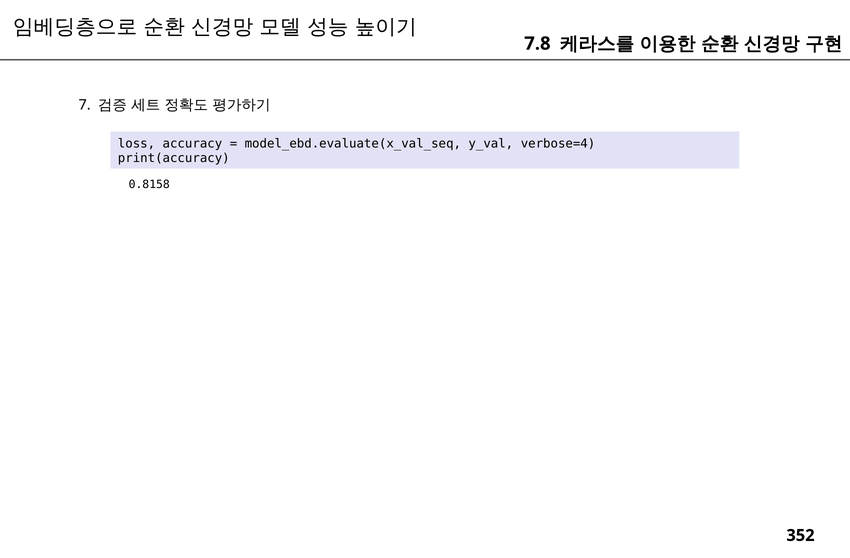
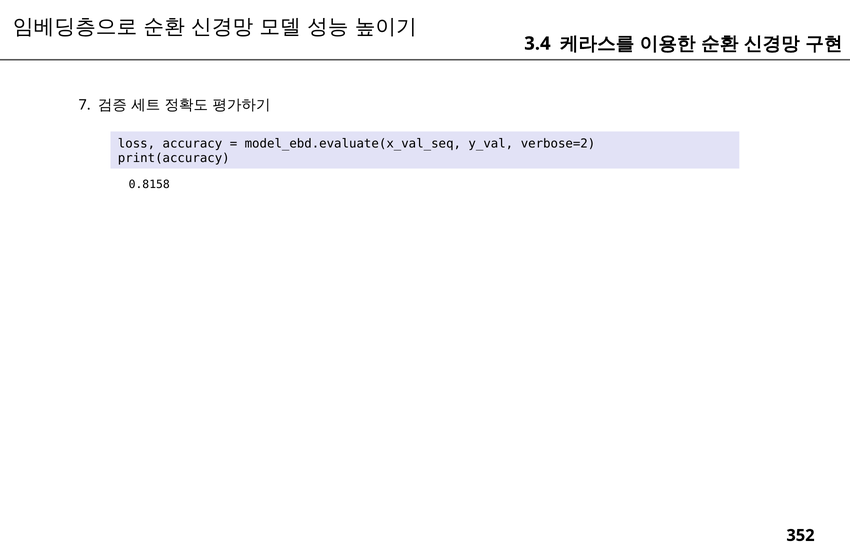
7.8: 7.8 -> 3.4 (537, 44)
verbose=4: verbose=4 -> verbose=2 (558, 144)
